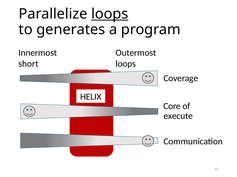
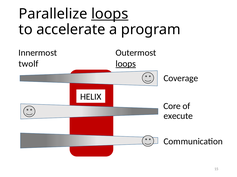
generates: generates -> accelerate (71, 30)
short: short -> twolf (28, 64)
loops underline: none -> present (126, 64)
